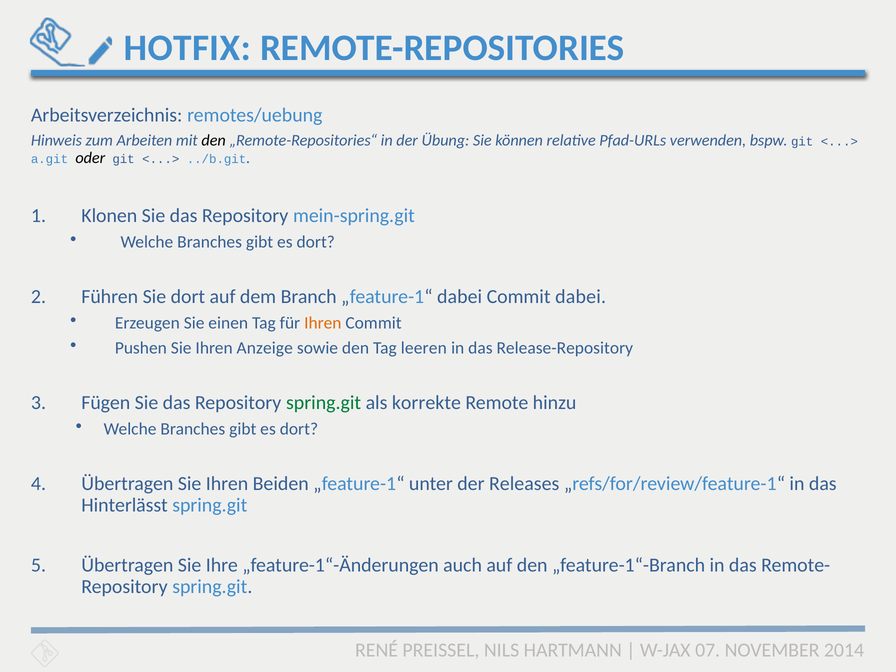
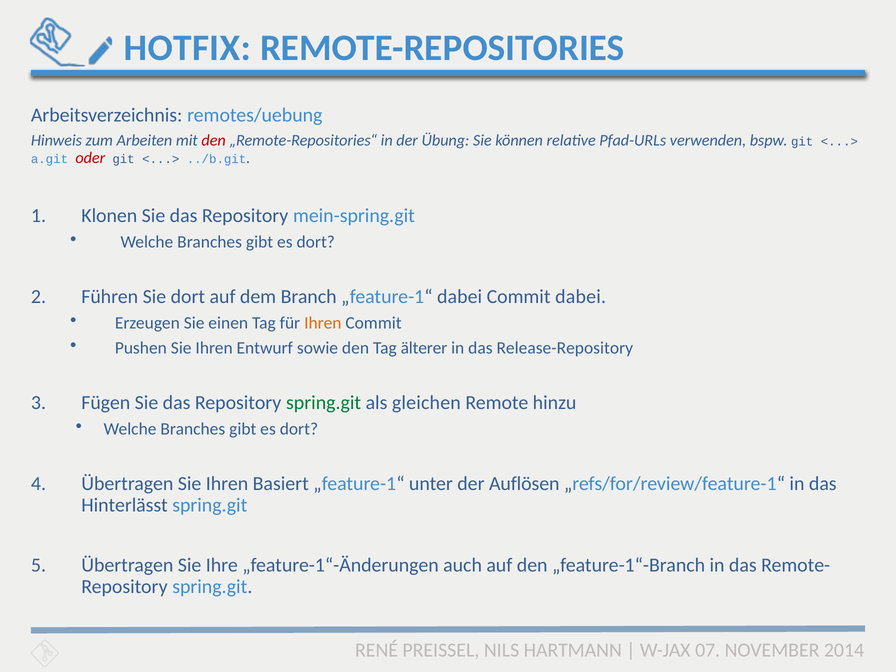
den colour: black -> red (214, 140)
oder colour: black -> red (90, 158)
Anzeige: Anzeige -> Entwurf (265, 348)
leeren: leeren -> älterer (424, 348)
korrekte: korrekte -> gleichen (426, 403)
Beiden: Beiden -> Basiert (281, 484)
Releases: Releases -> Auflösen (524, 484)
